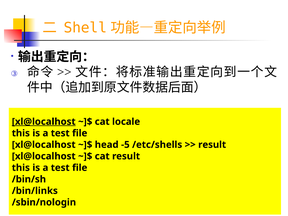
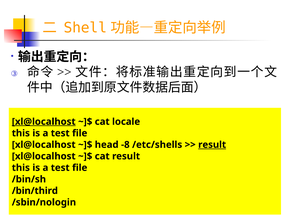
-5: -5 -> -8 (125, 145)
result underline: none -> present (212, 145)
/bin/links: /bin/links -> /bin/third (35, 191)
